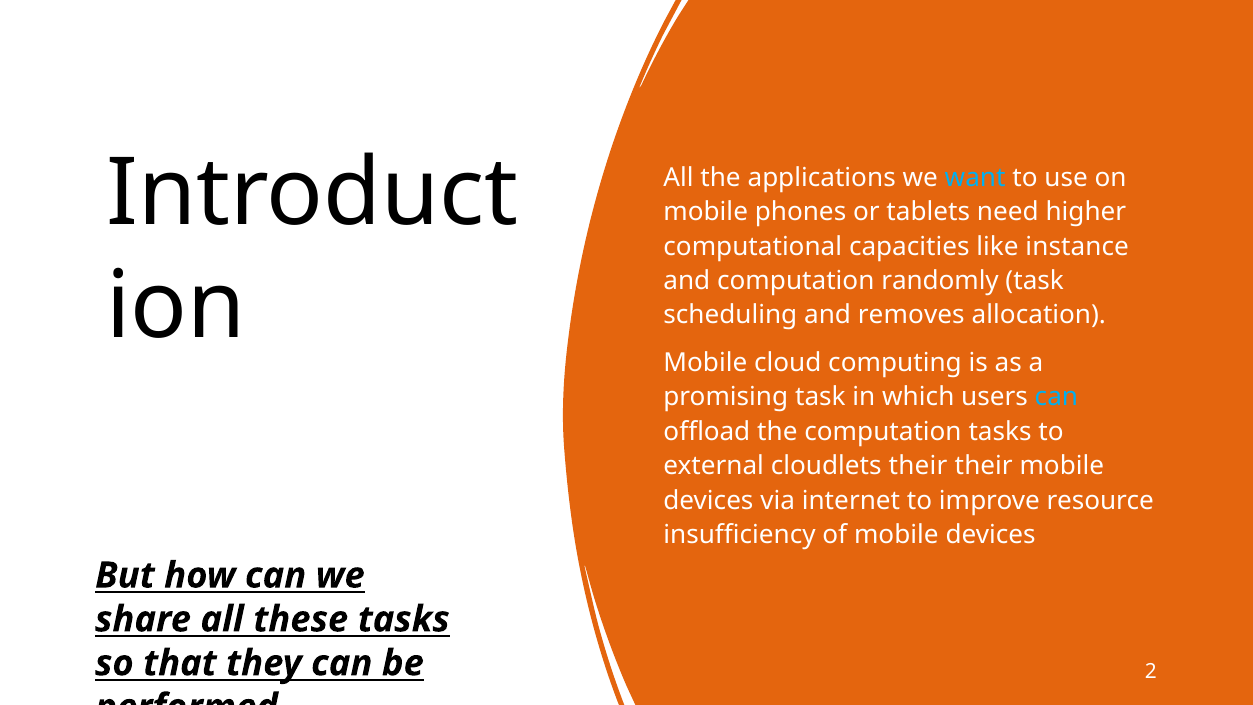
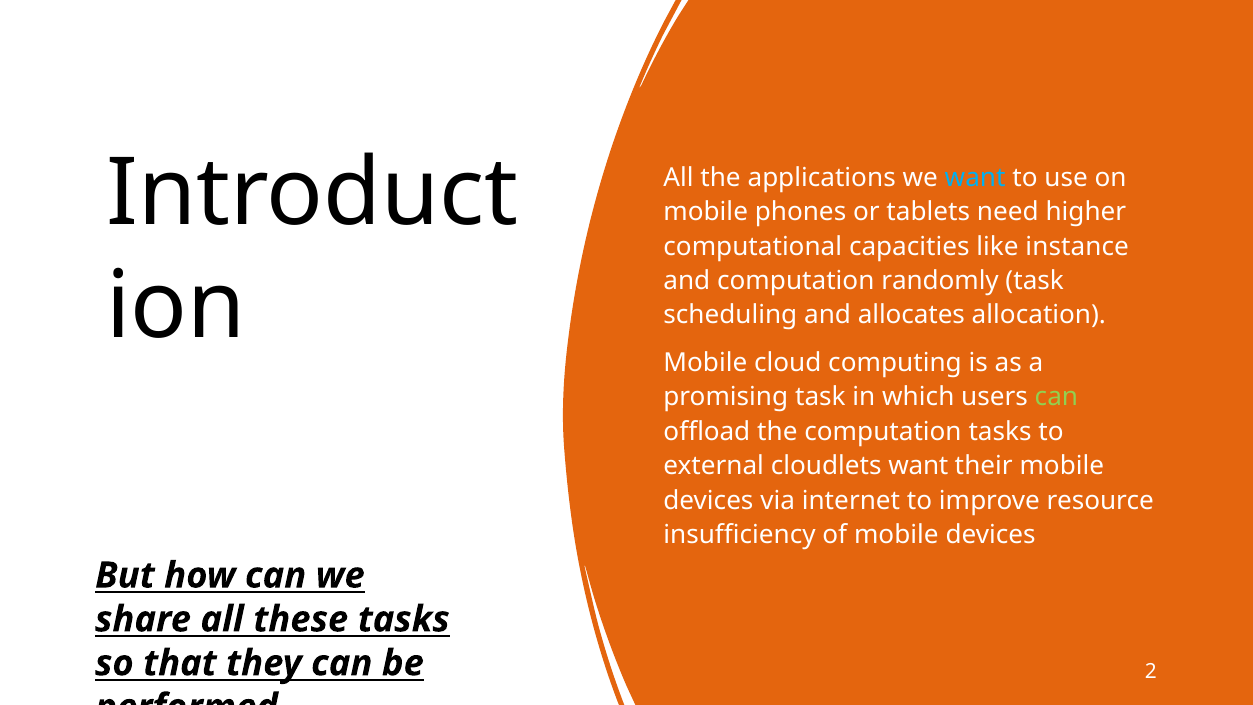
removes: removes -> allocates (911, 315)
can colour: light blue -> light green (1056, 397)
cloudlets their: their -> want (918, 466)
